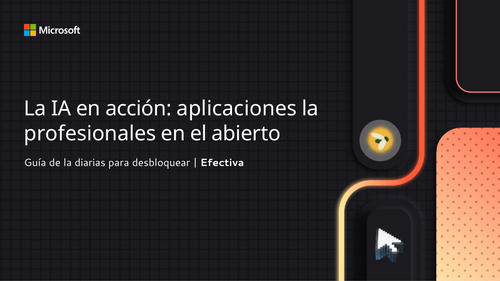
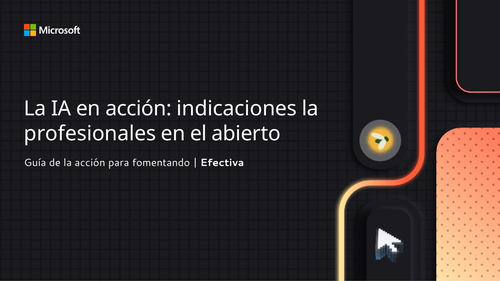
aplicaciones: aplicaciones -> indicaciones (237, 109)
la diarias: diarias -> acción (90, 163)
desbloquear: desbloquear -> fomentando (161, 163)
